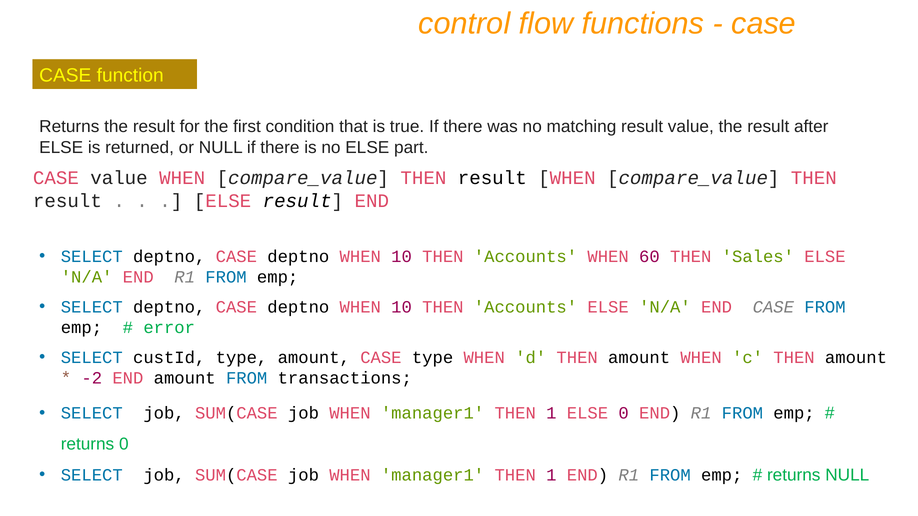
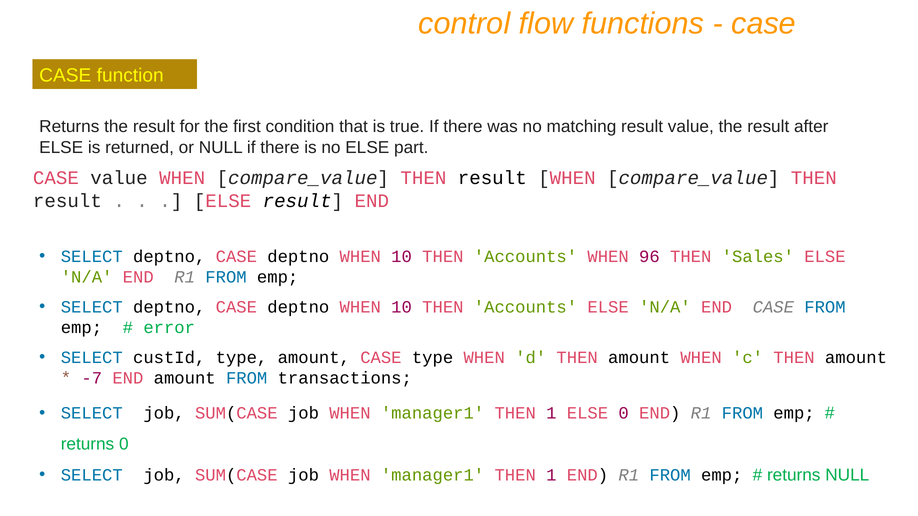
60: 60 -> 96 (649, 257)
-2: -2 -> -7 (92, 378)
